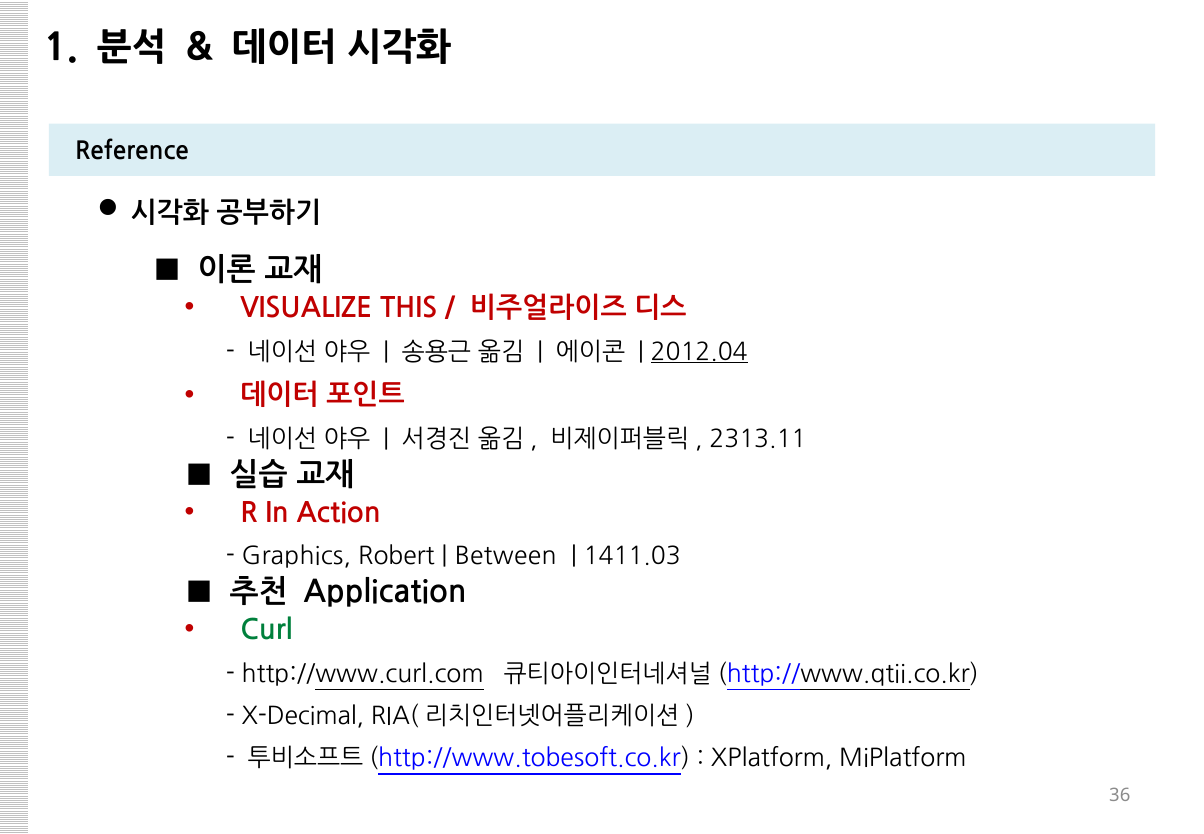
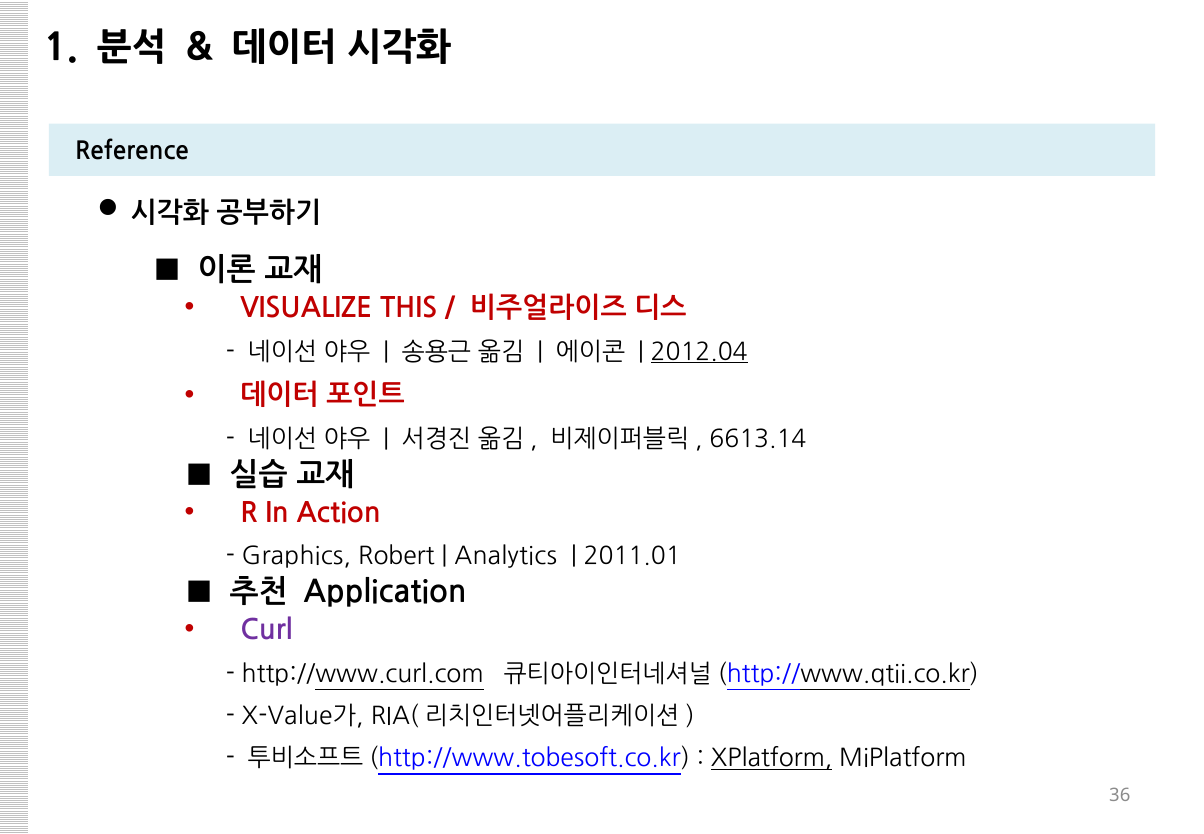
2313.11: 2313.11 -> 6613.14 (758, 439)
Between: Between -> Analytics (506, 557)
1411.03: 1411.03 -> 2011.01 (632, 557)
Curl colour: green -> purple (266, 630)
X-Decimal: X-Decimal -> X-Value가 (303, 716)
XPlatform underline: none -> present (772, 758)
